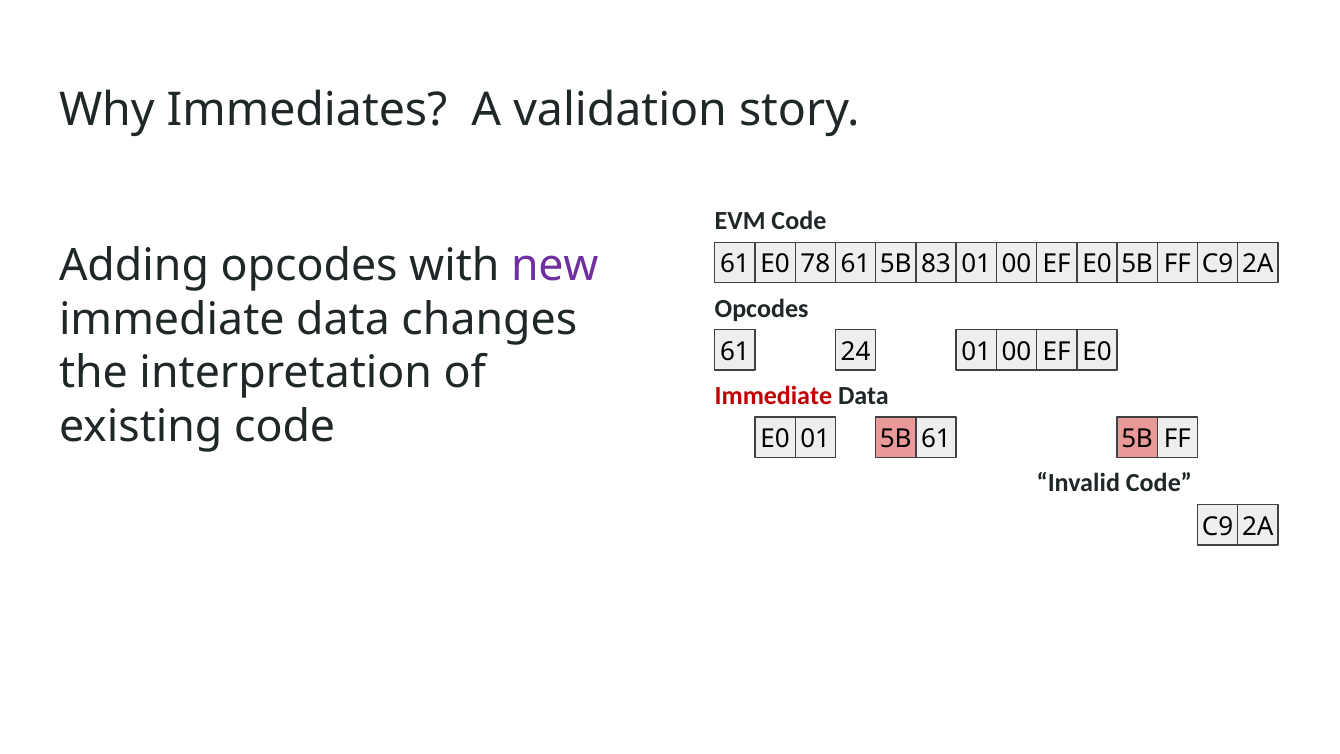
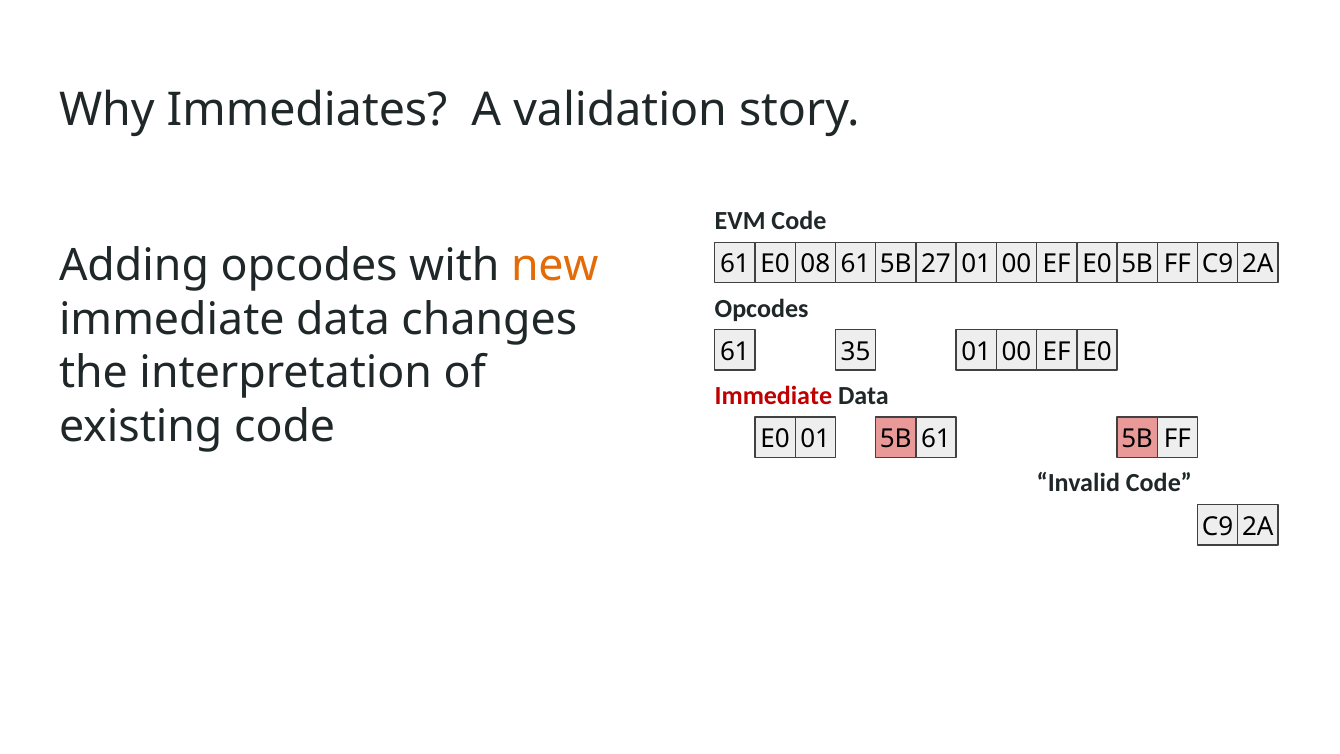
new colour: purple -> orange (555, 266)
78: 78 -> 08 (815, 264)
83: 83 -> 27 (936, 264)
24: 24 -> 35 (856, 352)
